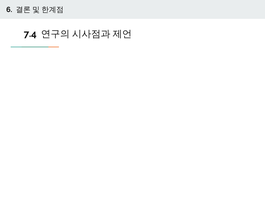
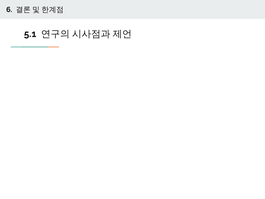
7.4: 7.4 -> 5.1 (30, 34)
